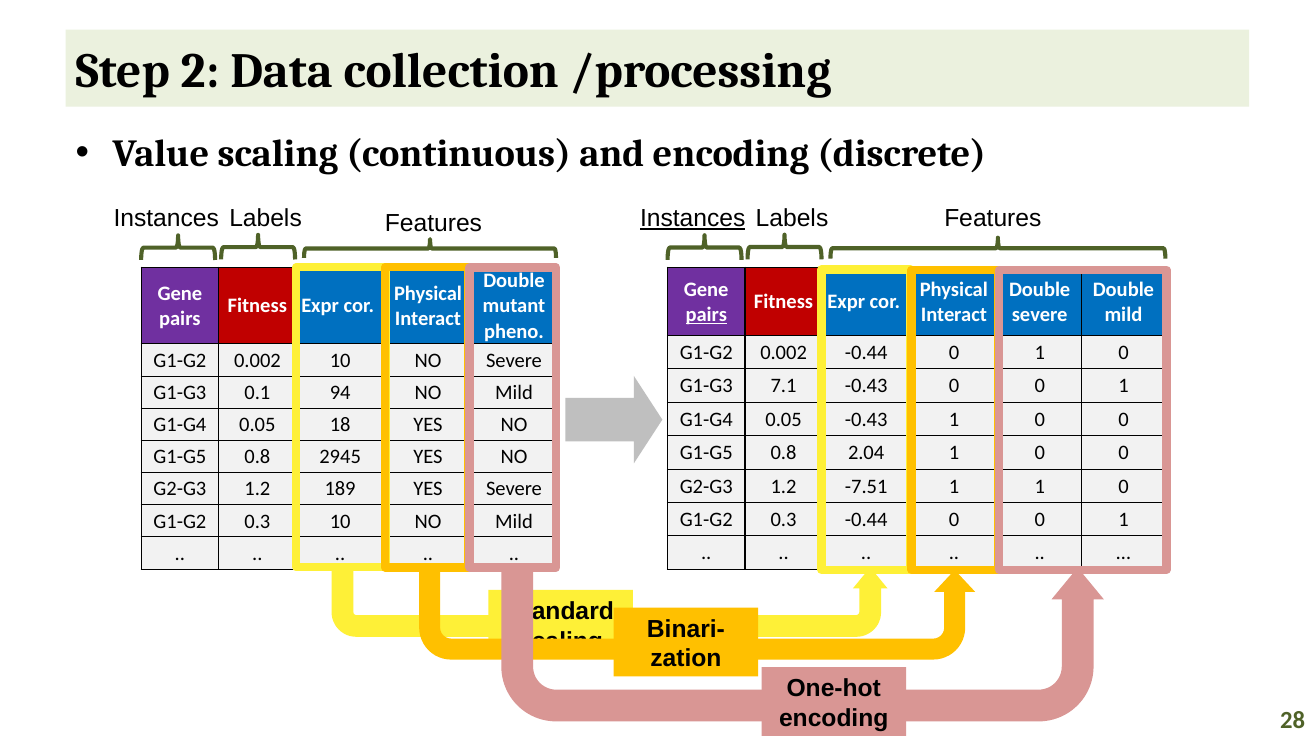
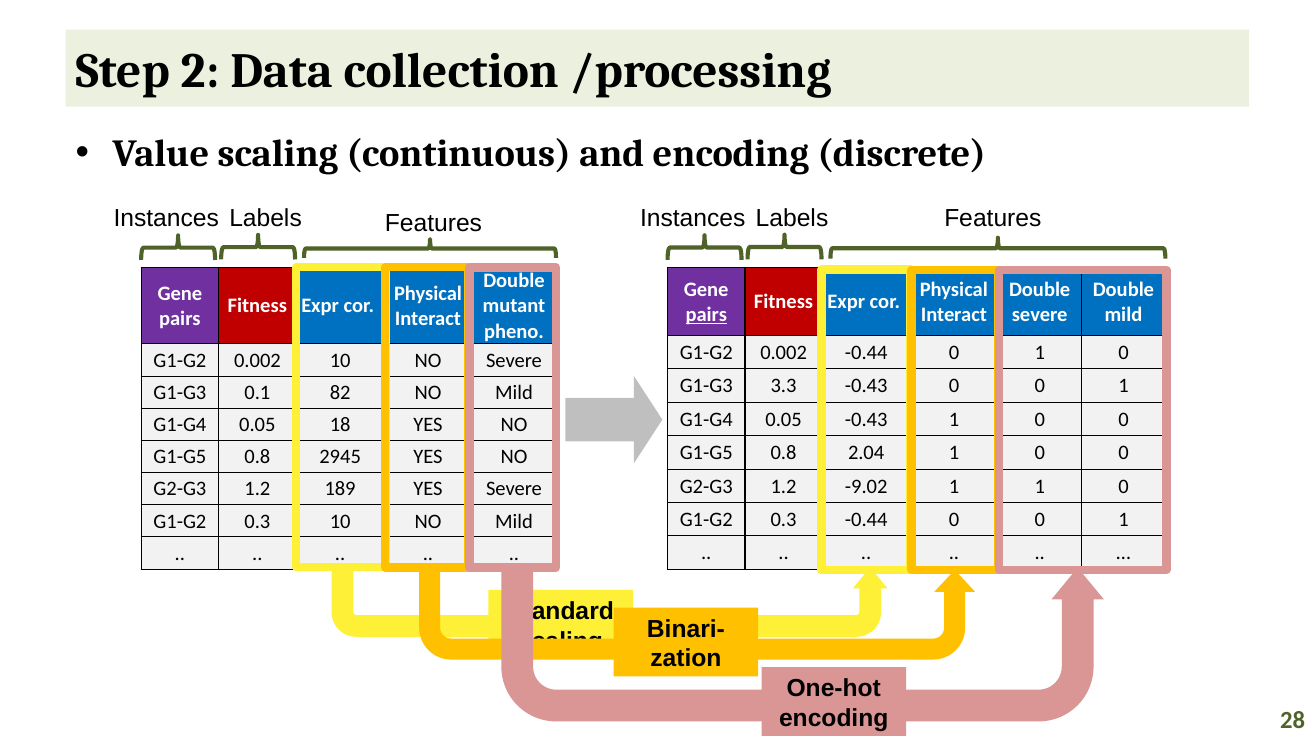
Instances underline: present -> none (693, 219)
7.1: 7.1 -> 3.3 (784, 386)
94: 94 -> 82 (340, 393)
-7.51: -7.51 -> -9.02 (866, 487)
